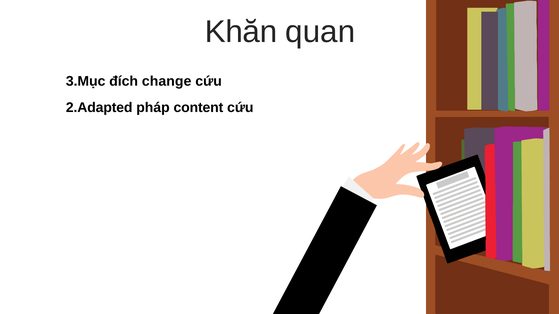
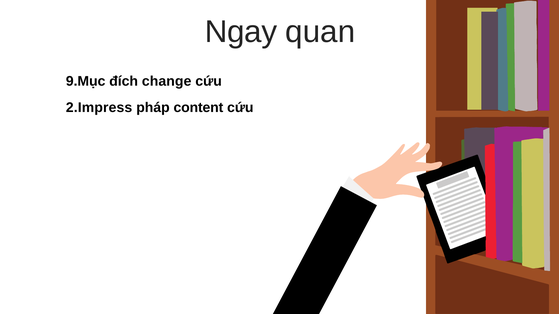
Khăn: Khăn -> Ngay (241, 32)
3.Mục: 3.Mục -> 9.Mục (86, 81)
2.Adapted: 2.Adapted -> 2.Impress (99, 108)
